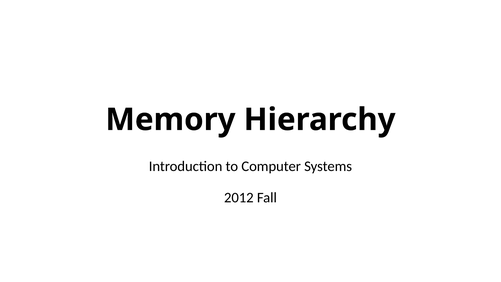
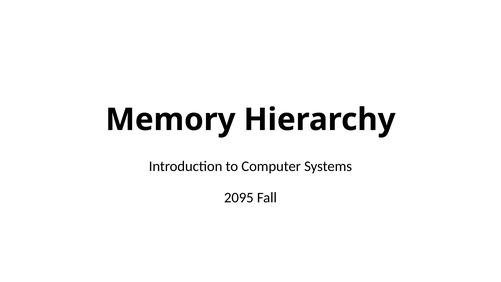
2012: 2012 -> 2095 (239, 198)
